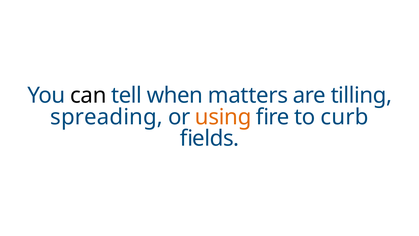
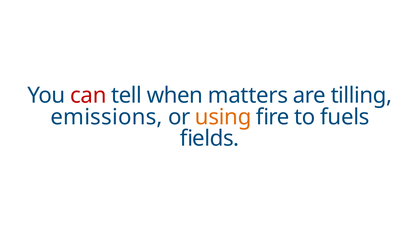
can colour: black -> red (88, 96)
spreading: spreading -> emissions (107, 117)
curb: curb -> fuels (345, 117)
